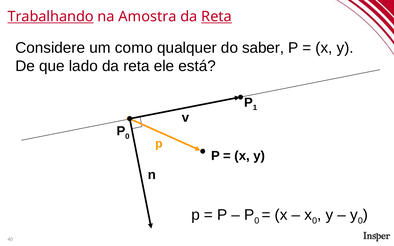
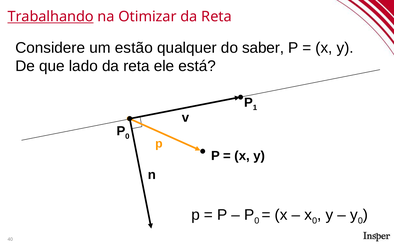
Amostra: Amostra -> Otimizar (147, 17)
Reta underline: present -> none (217, 17)
como: como -> estão (134, 48)
